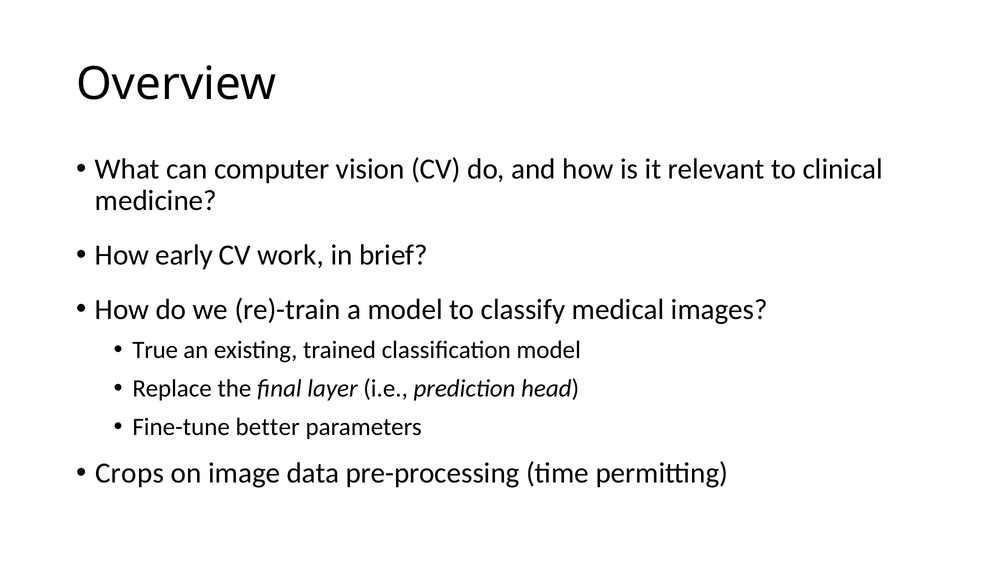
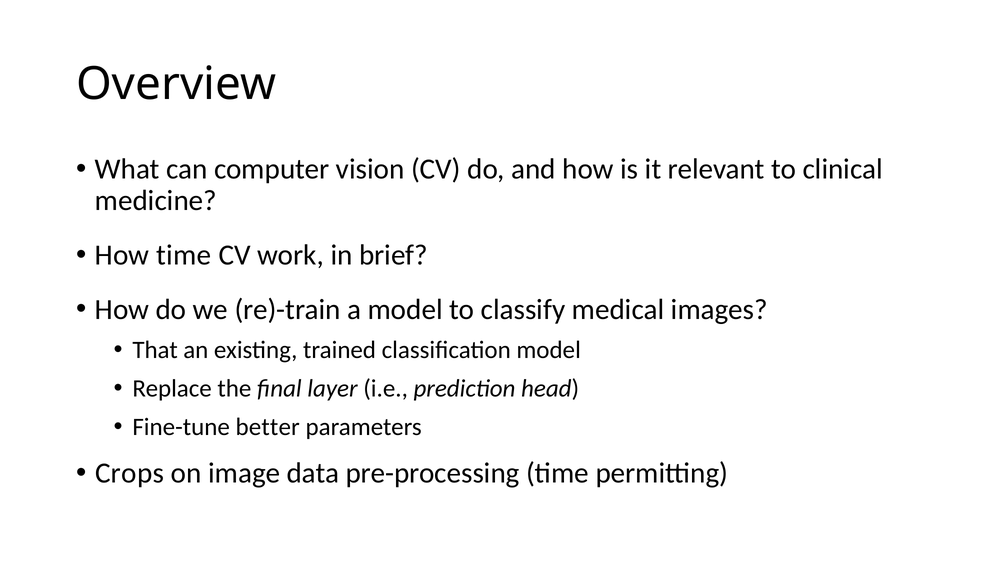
How early: early -> time (184, 255)
True: True -> That (155, 350)
